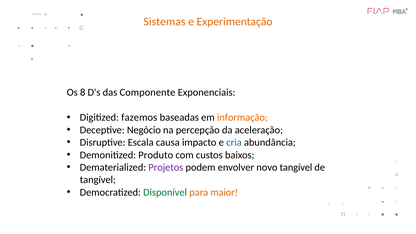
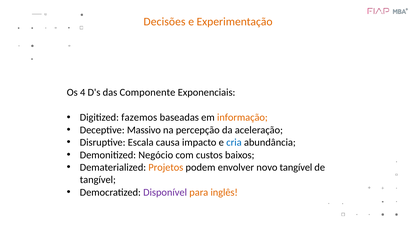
Sistemas: Sistemas -> Decisões (165, 22)
8: 8 -> 4 (83, 93)
Negócio: Negócio -> Massivo (144, 130)
Produto: Produto -> Negócio (156, 155)
Projetos colour: purple -> orange (166, 168)
Disponível colour: green -> purple (165, 192)
maior: maior -> inglês (224, 192)
